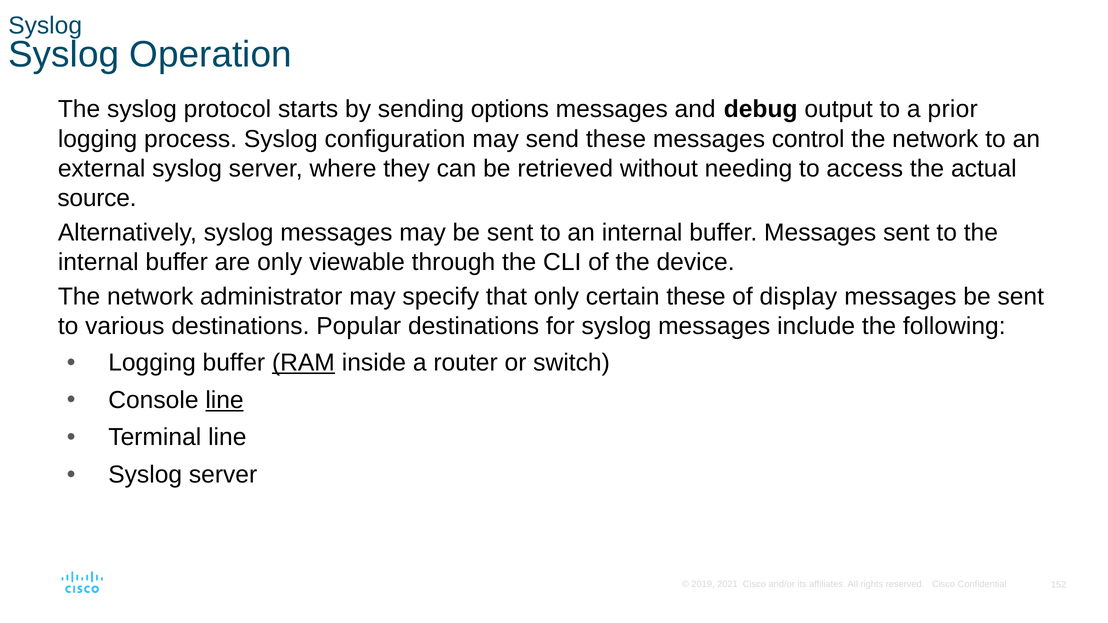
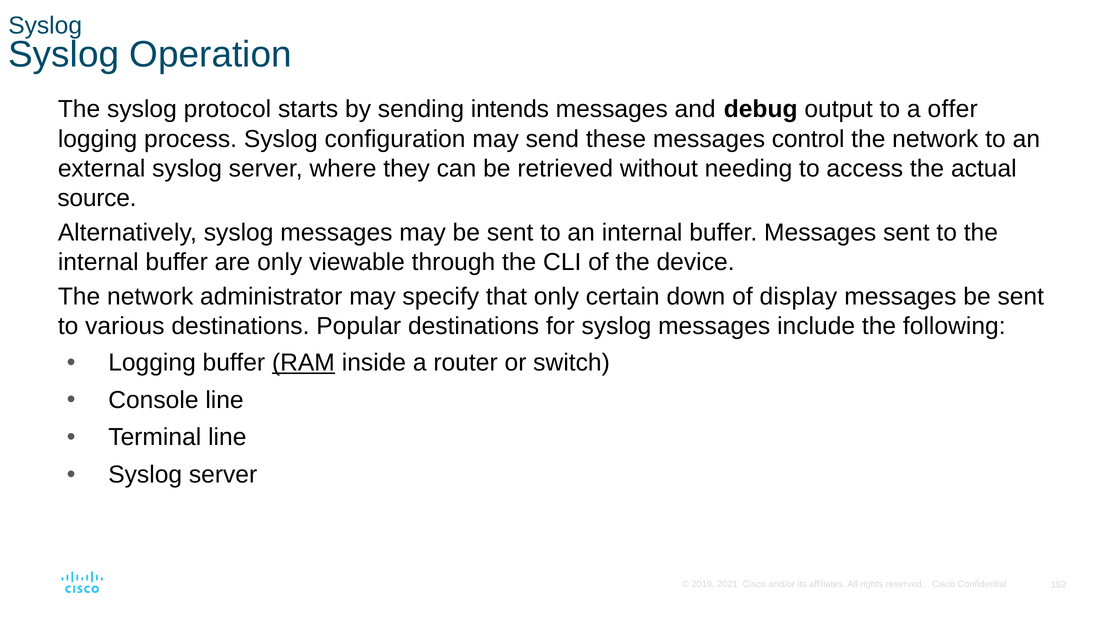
options: options -> intends (510, 109)
prior: prior -> offer (953, 109)
certain these: these -> down (696, 297)
line underline: present -> none (225, 400)
